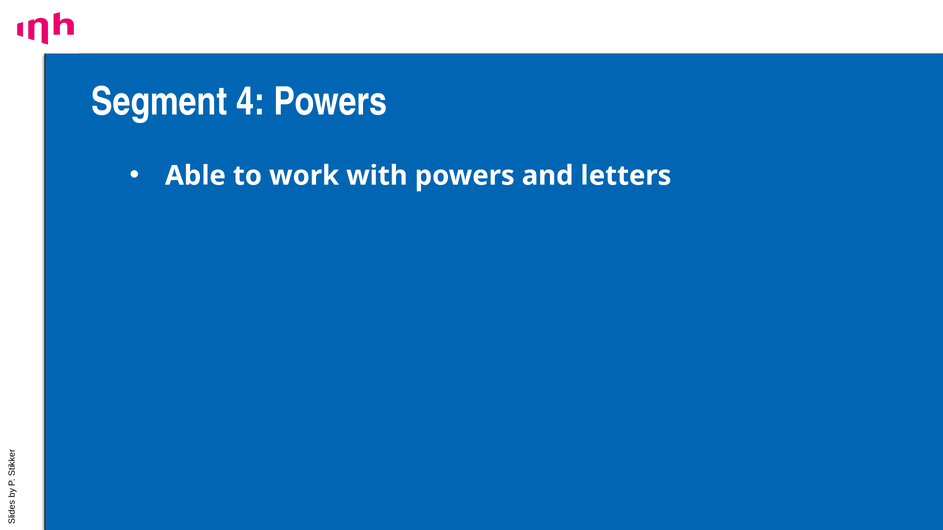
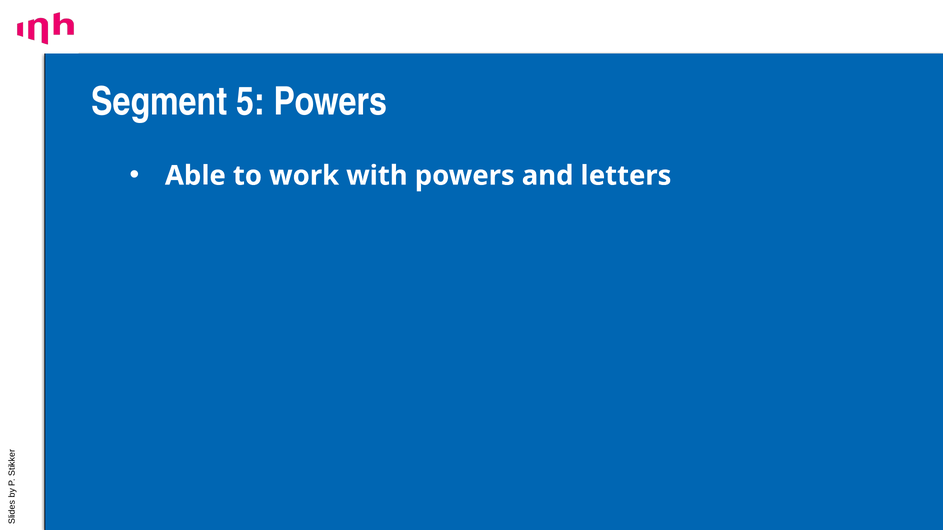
4: 4 -> 5 (251, 102)
